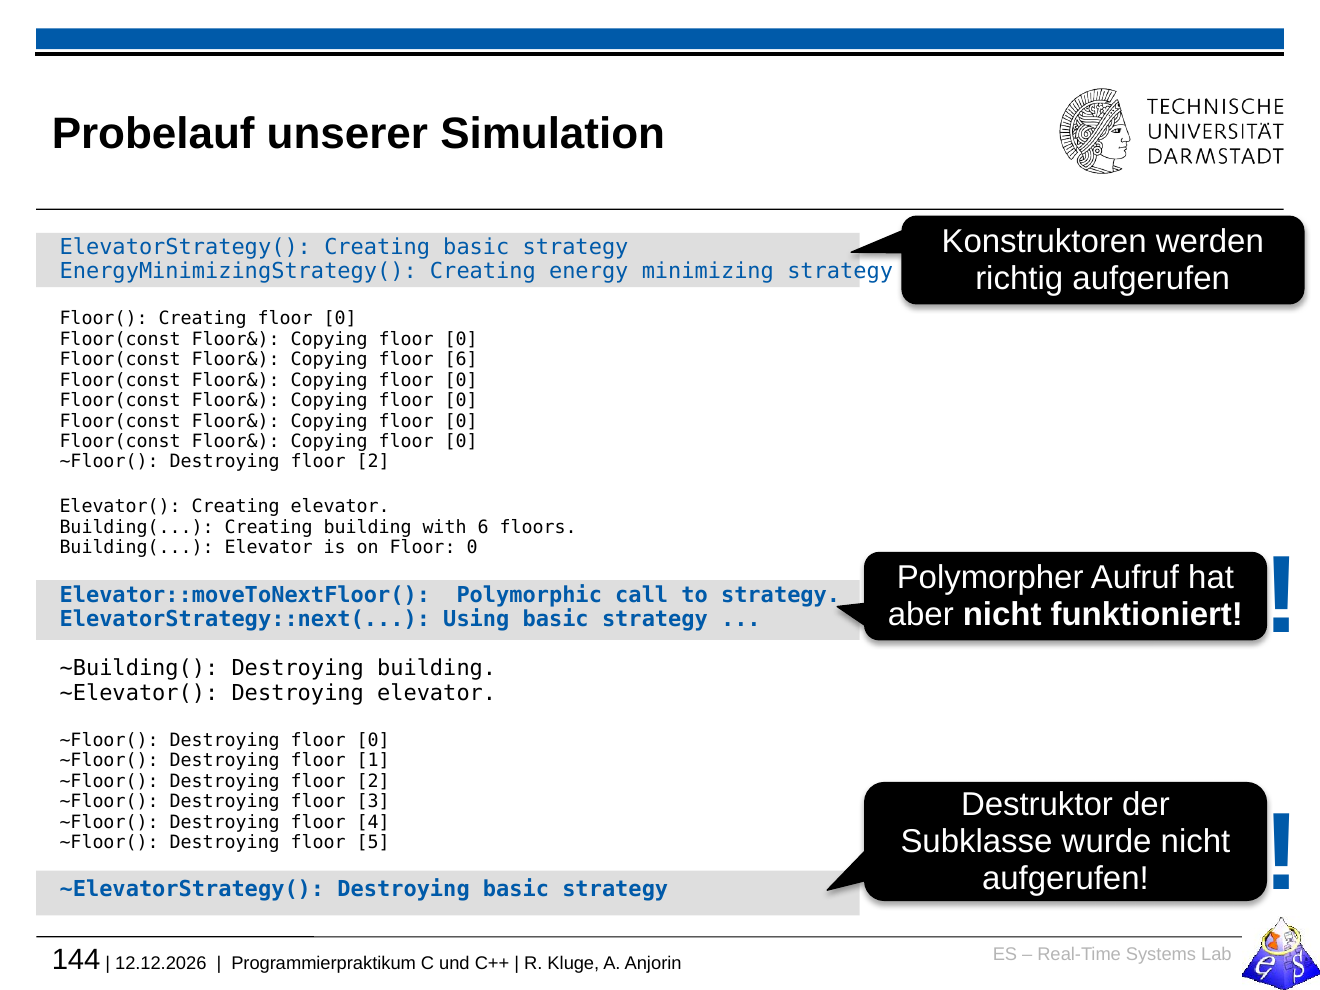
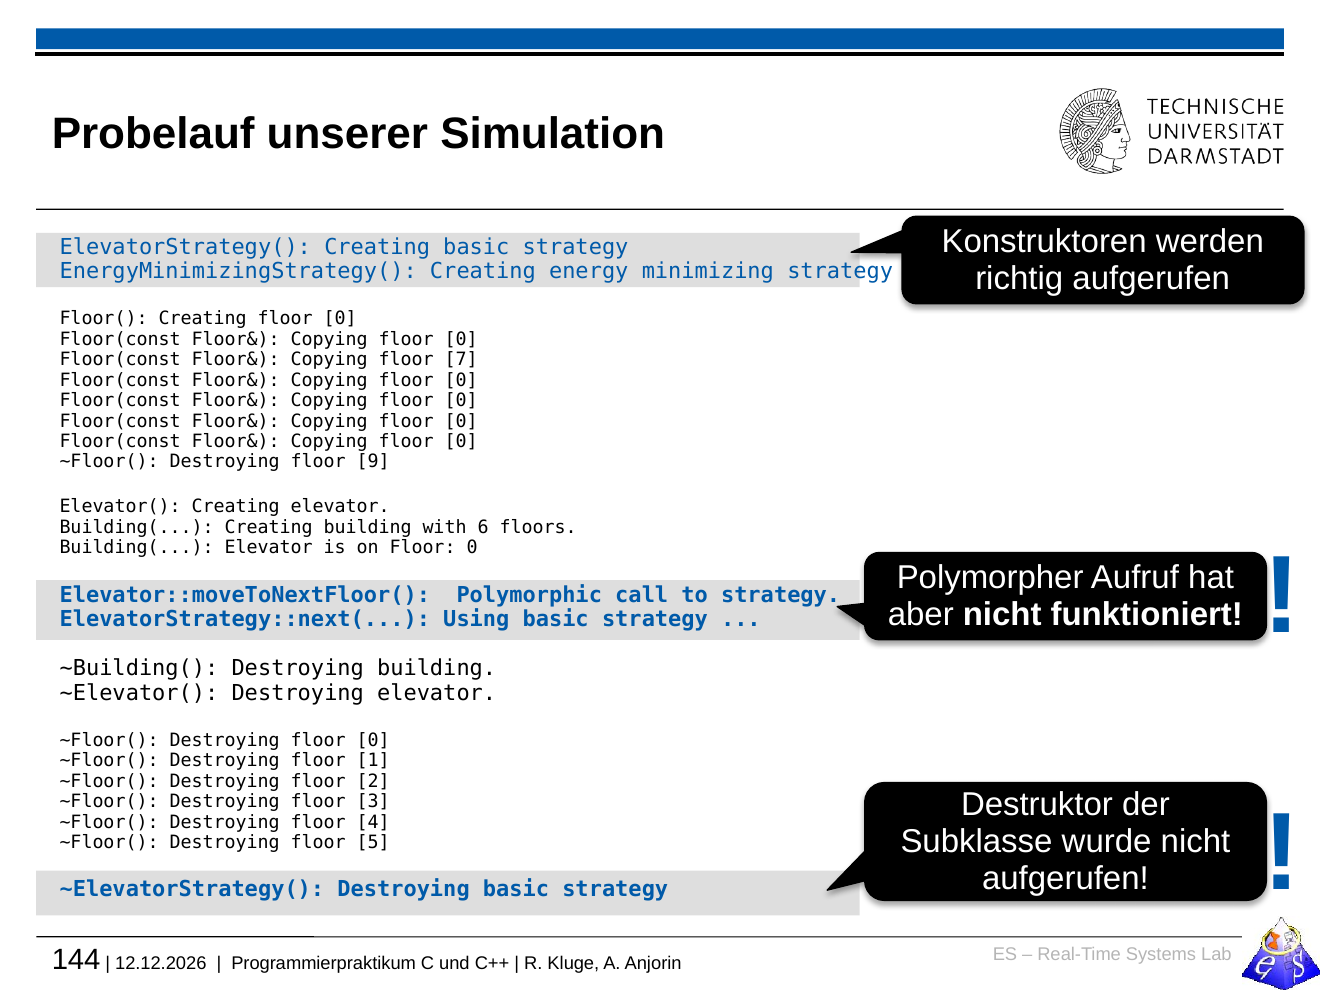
floor 6: 6 -> 7 (461, 360)
2: 2 -> 9 (373, 462)
